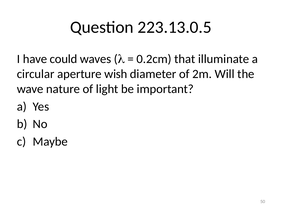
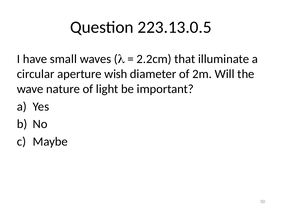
could: could -> small (63, 59)
0.2cm: 0.2cm -> 2.2cm (154, 59)
